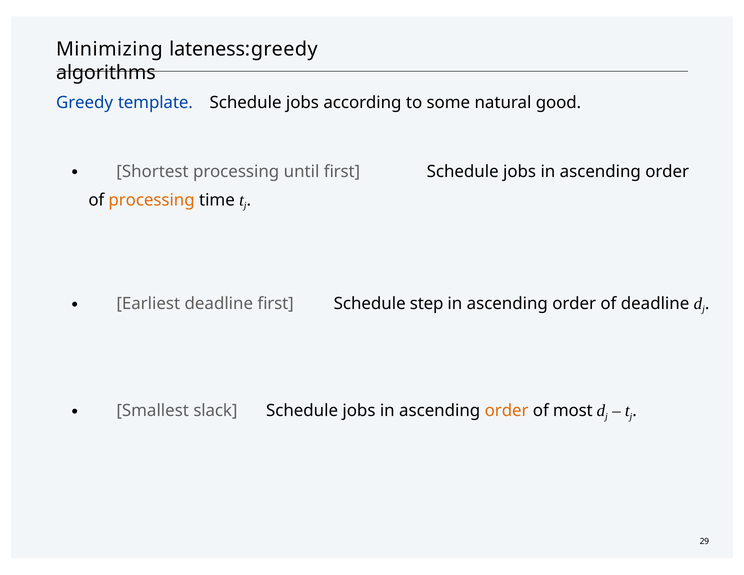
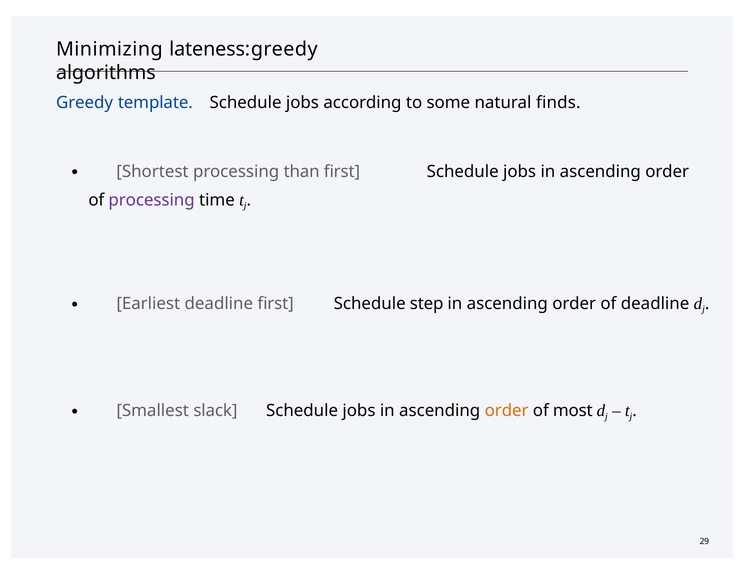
good: good -> finds (558, 102)
until: until -> than (302, 172)
processing colour: orange -> purple (152, 200)
